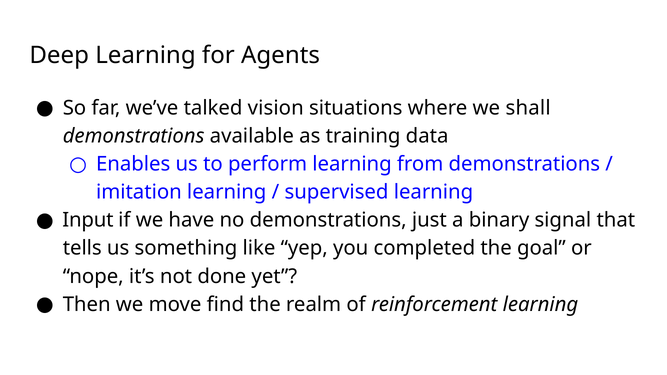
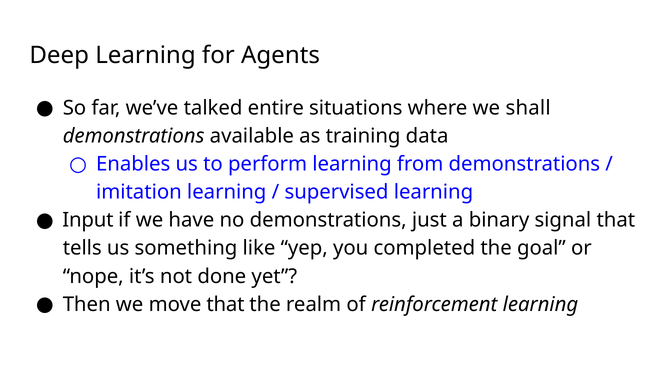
vision: vision -> entire (276, 108)
move find: find -> that (225, 305)
